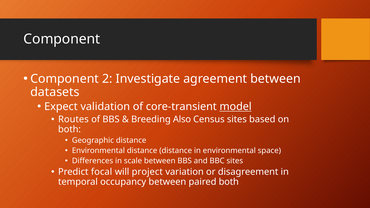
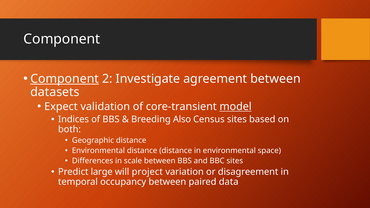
Component underline: none -> present (65, 79)
Routes: Routes -> Indices (74, 119)
focal: focal -> large (102, 172)
paired both: both -> data (229, 182)
